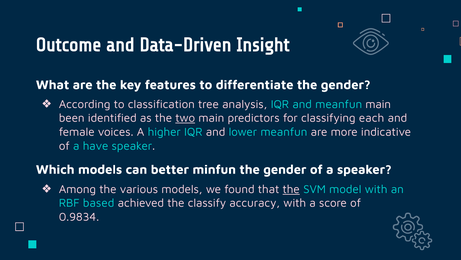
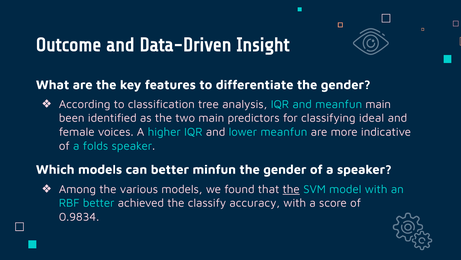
two underline: present -> none (185, 118)
each: each -> ideal (372, 118)
have: have -> folds (95, 145)
RBF based: based -> better (99, 203)
